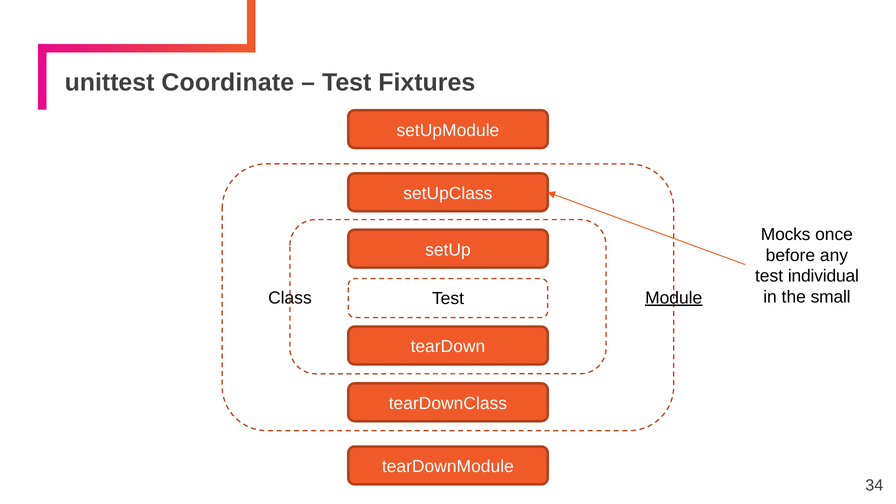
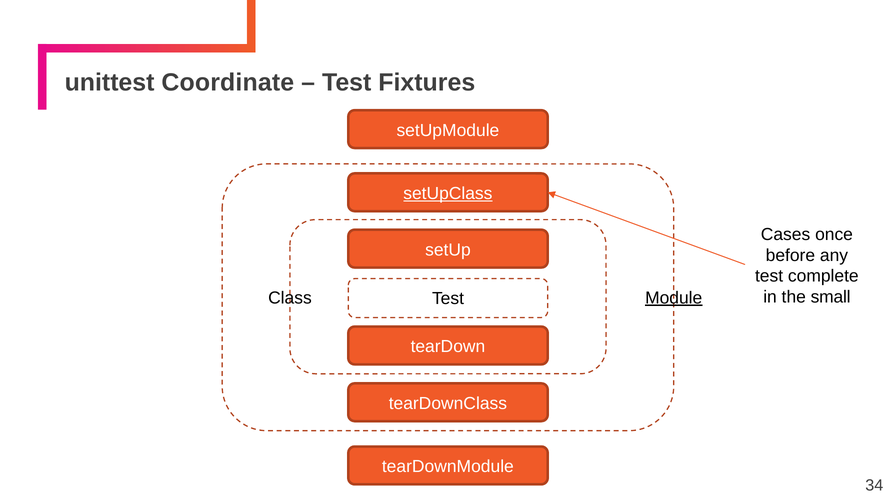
setUpClass underline: none -> present (448, 193)
Mocks: Mocks -> Cases (786, 234)
individual: individual -> complete (823, 276)
